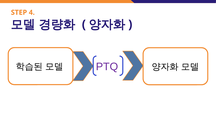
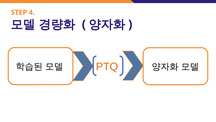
PTQ colour: purple -> orange (107, 66)
